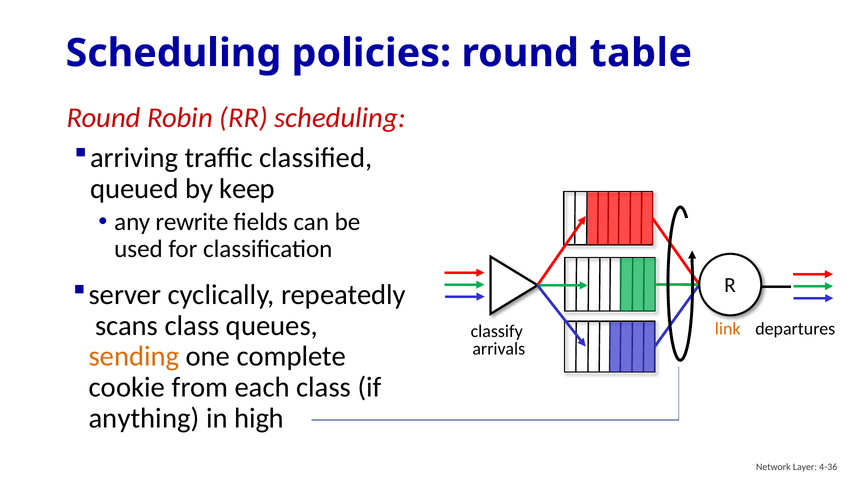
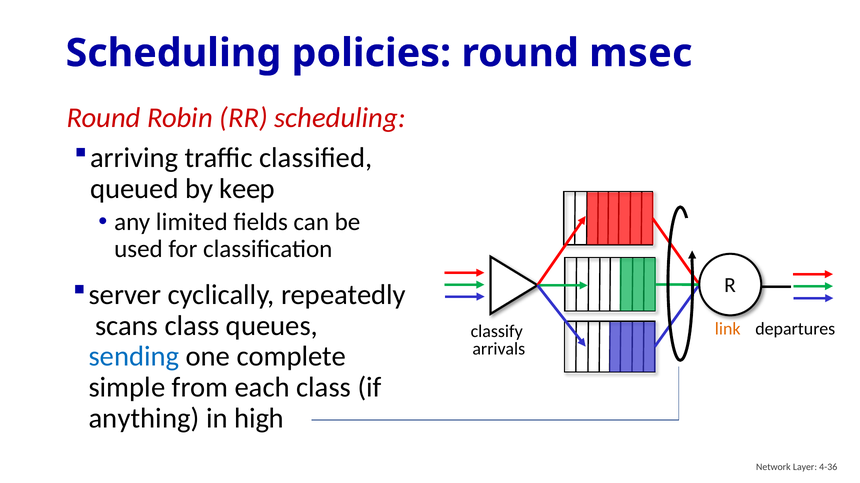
table: table -> msec (641, 53)
rewrite: rewrite -> limited (192, 222)
sending colour: orange -> blue (134, 357)
cookie: cookie -> simple (127, 388)
